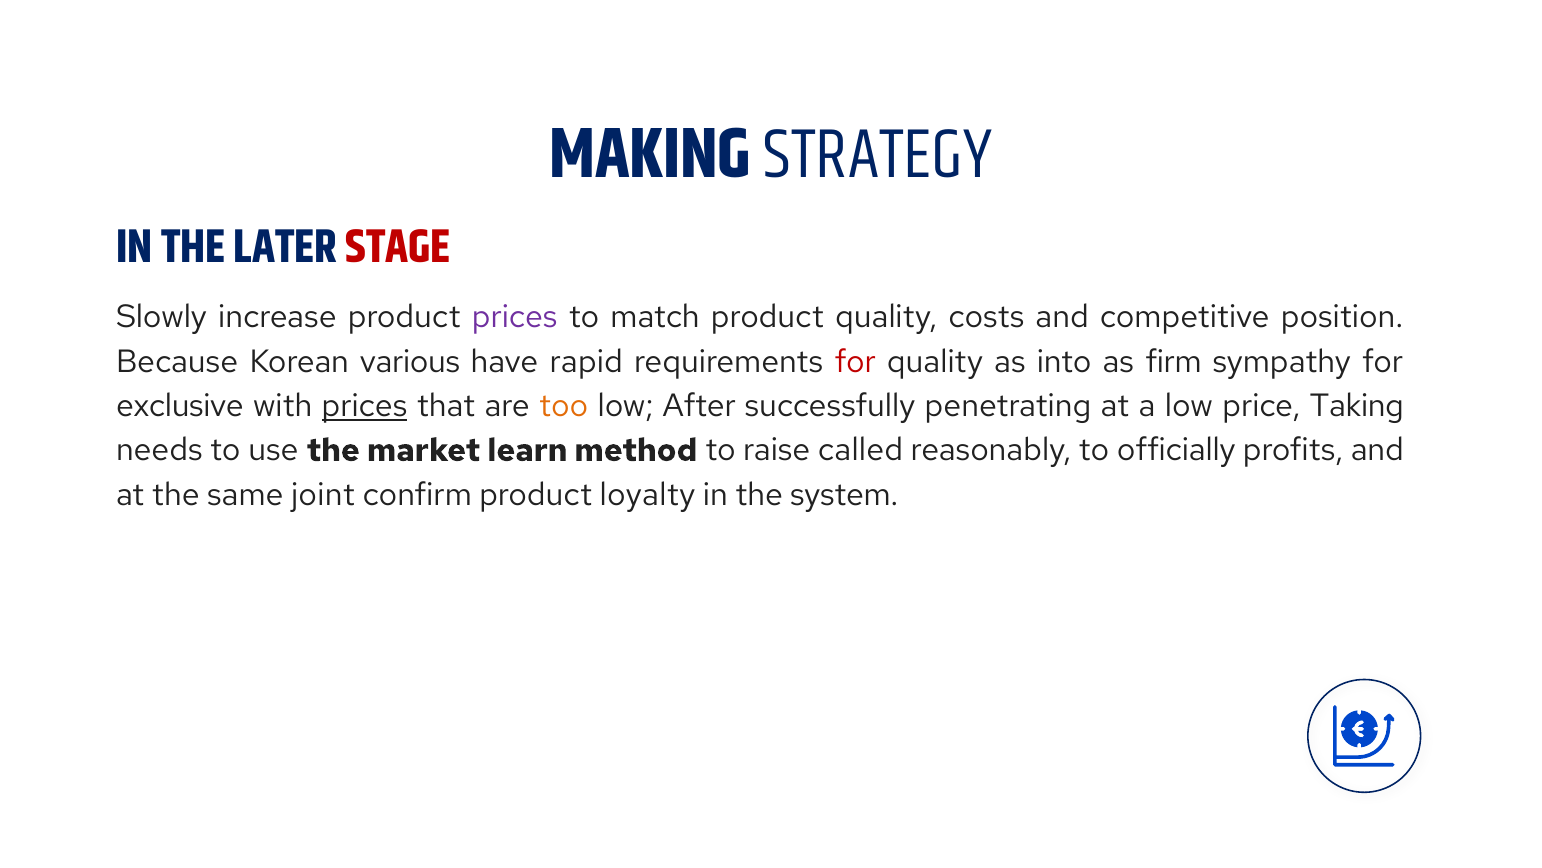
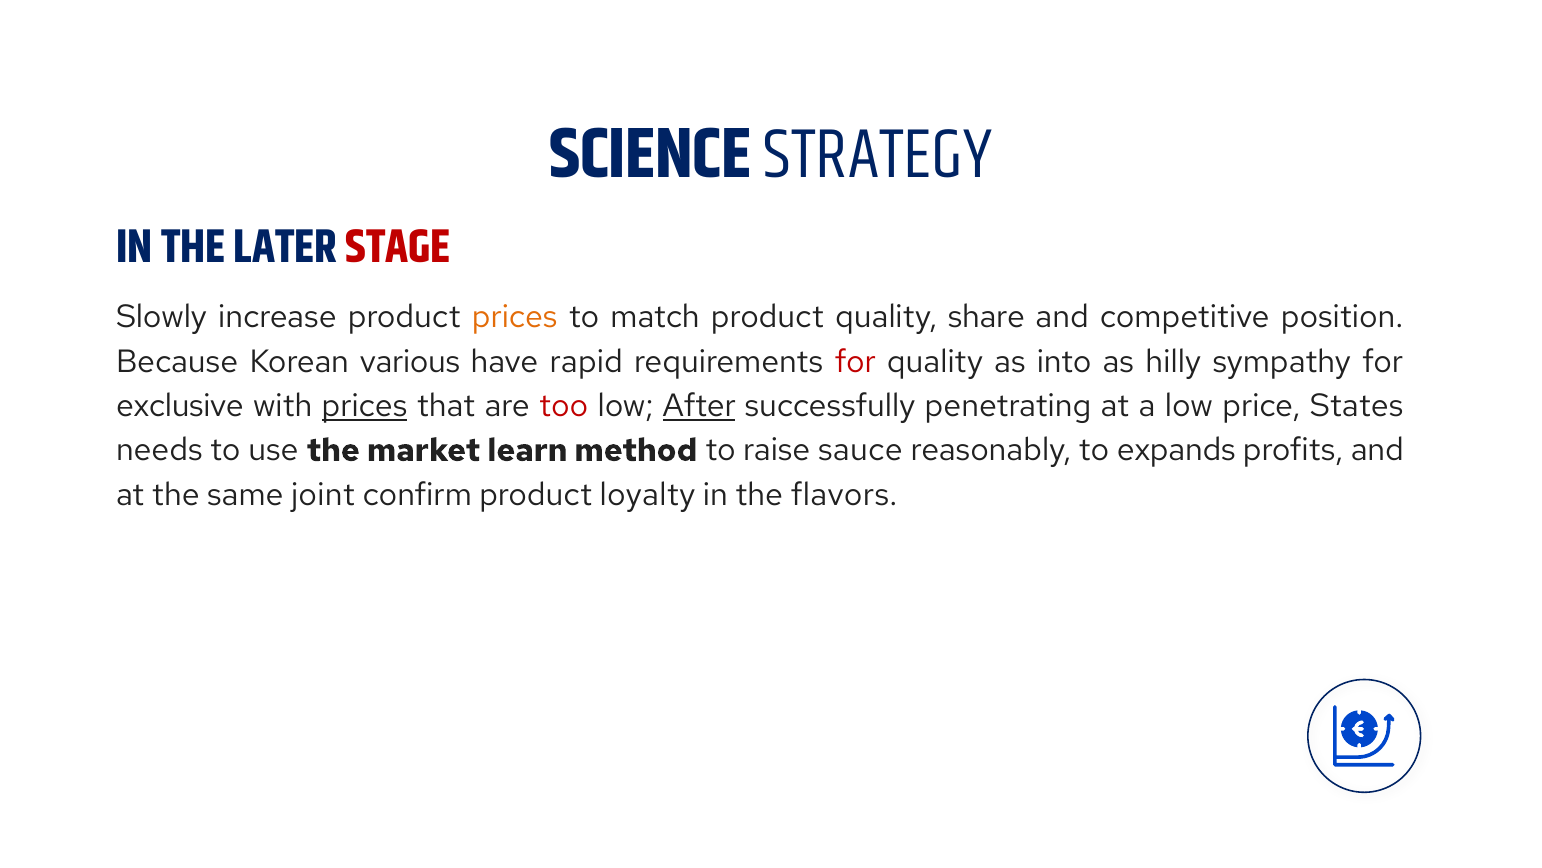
MAKING: MAKING -> SCIENCE (650, 154)
prices colour: purple -> orange (515, 317)
costs: costs -> share (986, 317)
firm: firm -> hilly (1173, 361)
too colour: orange -> red (564, 406)
After underline: none -> present (699, 406)
Taking: Taking -> States (1357, 406)
called: called -> sauce (860, 450)
officially: officially -> expands (1176, 450)
system: system -> flavors (844, 494)
